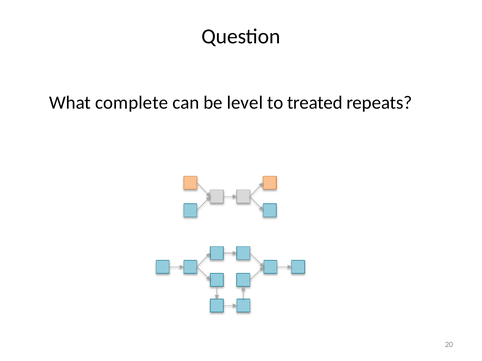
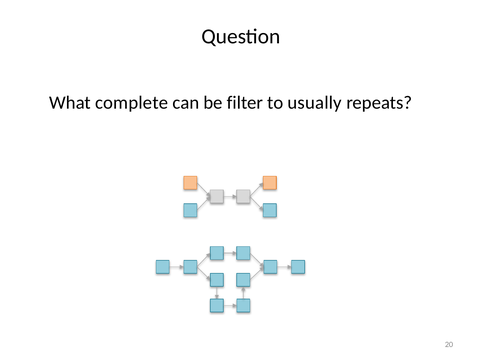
level: level -> filter (245, 103)
treated: treated -> usually (315, 103)
